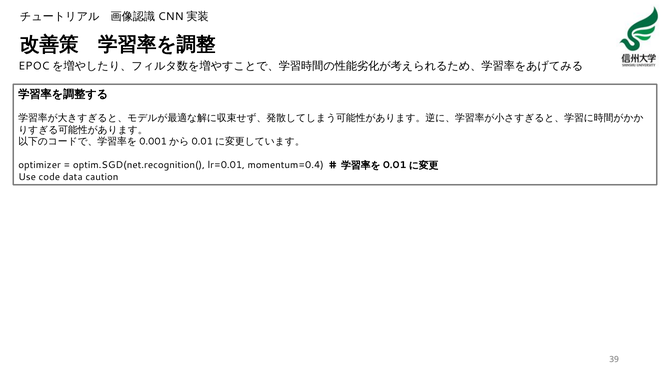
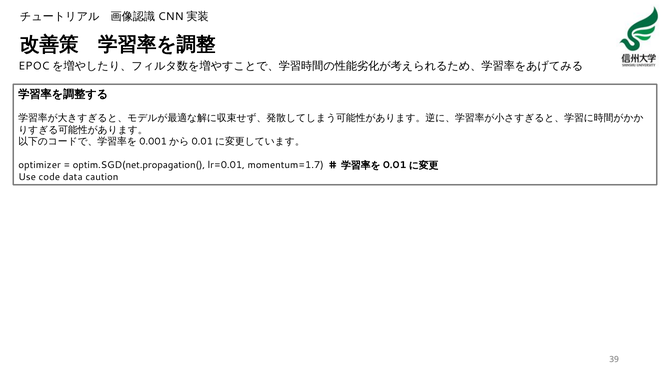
optim.SGD(net.recognition(: optim.SGD(net.recognition( -> optim.SGD(net.propagation( (139, 165)
momentum=0.4: momentum=0.4 -> momentum=1.7 (286, 165)
